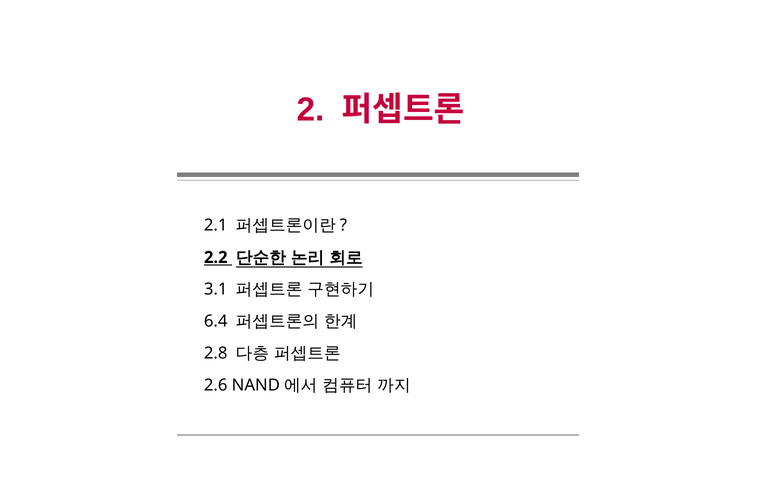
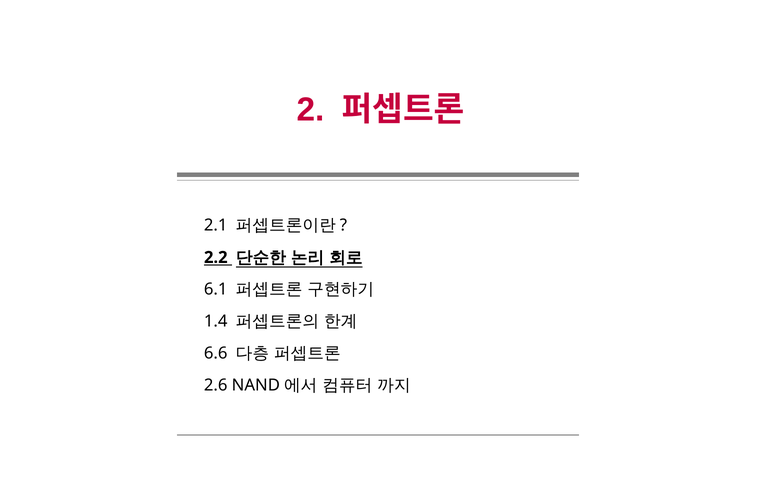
3.1: 3.1 -> 6.1 (216, 289)
6.4: 6.4 -> 1.4 (216, 321)
2.8: 2.8 -> 6.6 (216, 353)
